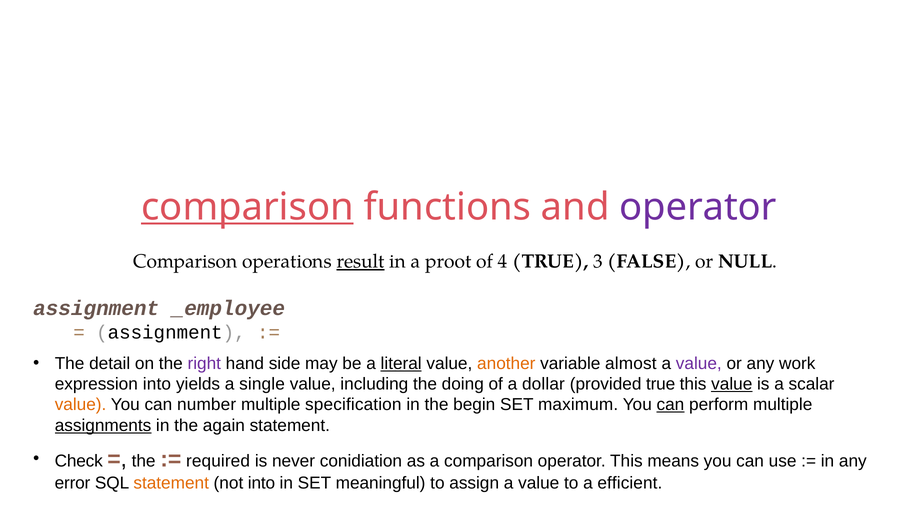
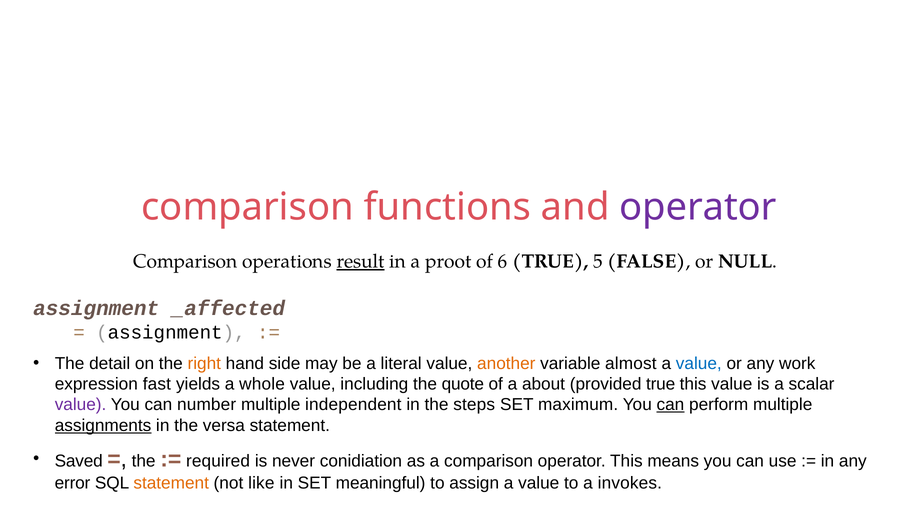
comparison underline: present -> none (247, 207)
4: 4 -> 6 (503, 261)
3: 3 -> 5 (598, 261)
_employee: _employee -> _affected (228, 308)
right colour: purple -> orange (204, 363)
literal underline: present -> none (401, 363)
value colour: purple -> blue (699, 363)
expression into: into -> fast (157, 384)
single: single -> whole (262, 384)
doing: doing -> quote (463, 384)
dollar: dollar -> about (544, 384)
value underline: present -> none (732, 384)
value colour: orange -> purple (81, 404)
specification: specification -> independent (353, 404)
begin: begin -> steps (474, 404)
again: again -> versa (224, 425)
Check: Check -> Saved (79, 460)
not into: into -> like (261, 482)
efficient: efficient -> invokes (630, 482)
